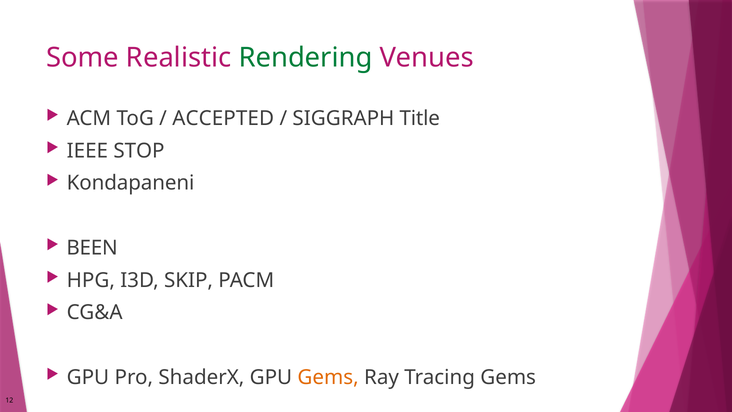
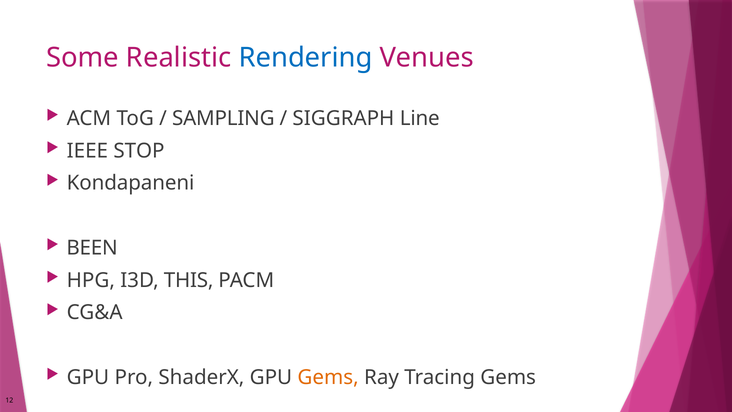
Rendering colour: green -> blue (306, 58)
ACCEPTED: ACCEPTED -> SAMPLING (223, 118)
Title: Title -> Line (420, 118)
SKIP: SKIP -> THIS (189, 280)
